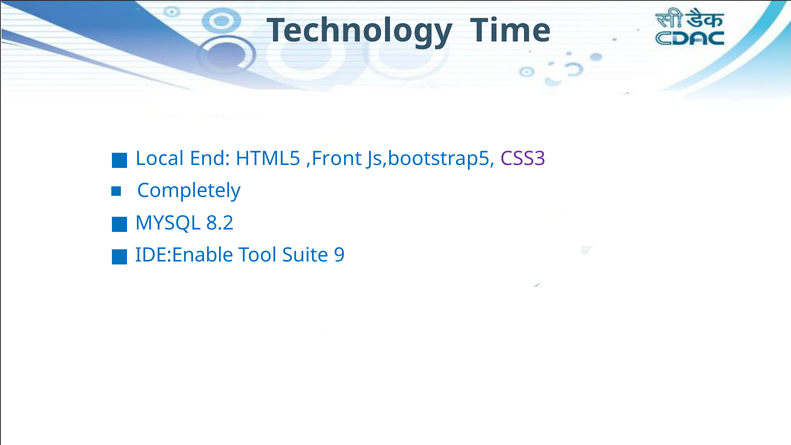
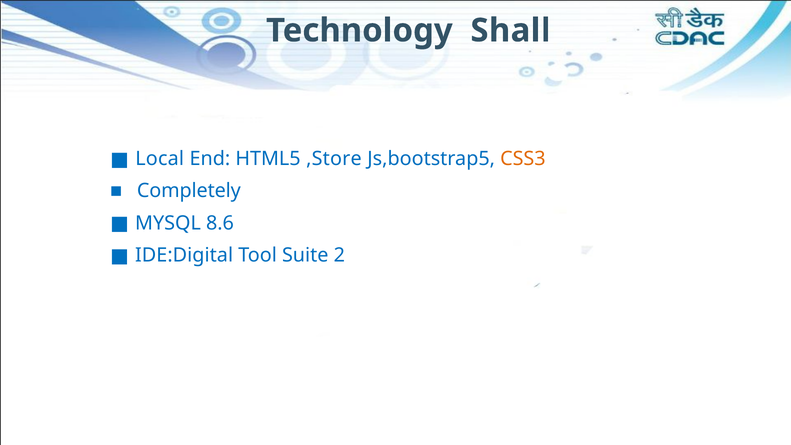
Time: Time -> Shall (511, 31)
,Front: ,Front -> ,Store (334, 159)
CSS3 colour: purple -> orange (523, 159)
8.2: 8.2 -> 8.6 (220, 223)
IDE:Enable: IDE:Enable -> IDE:Digital (184, 255)
9: 9 -> 2 (339, 255)
